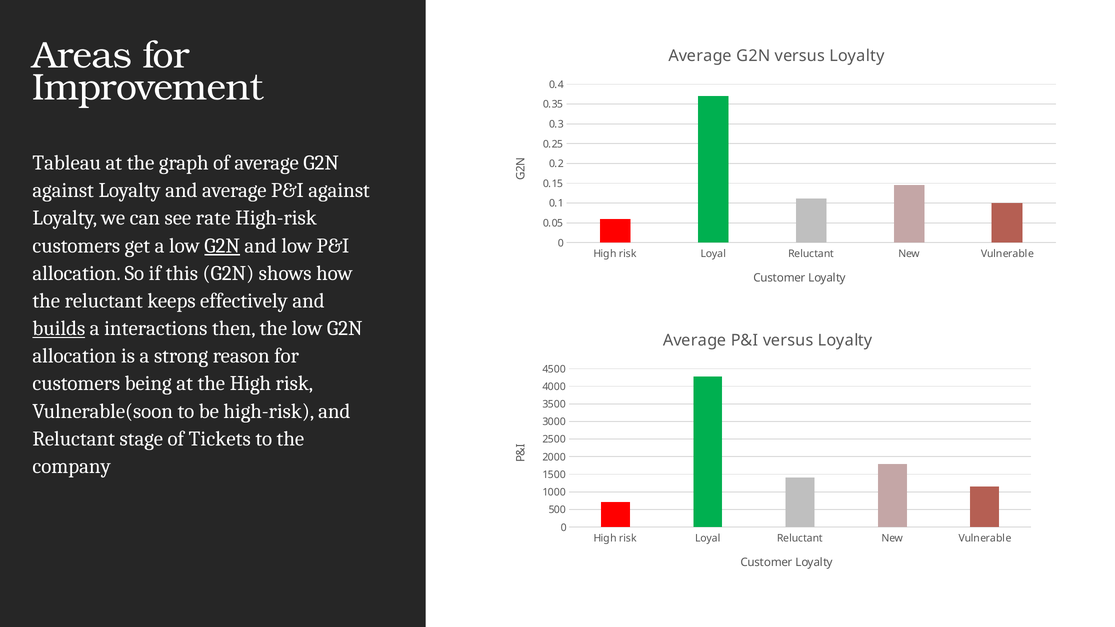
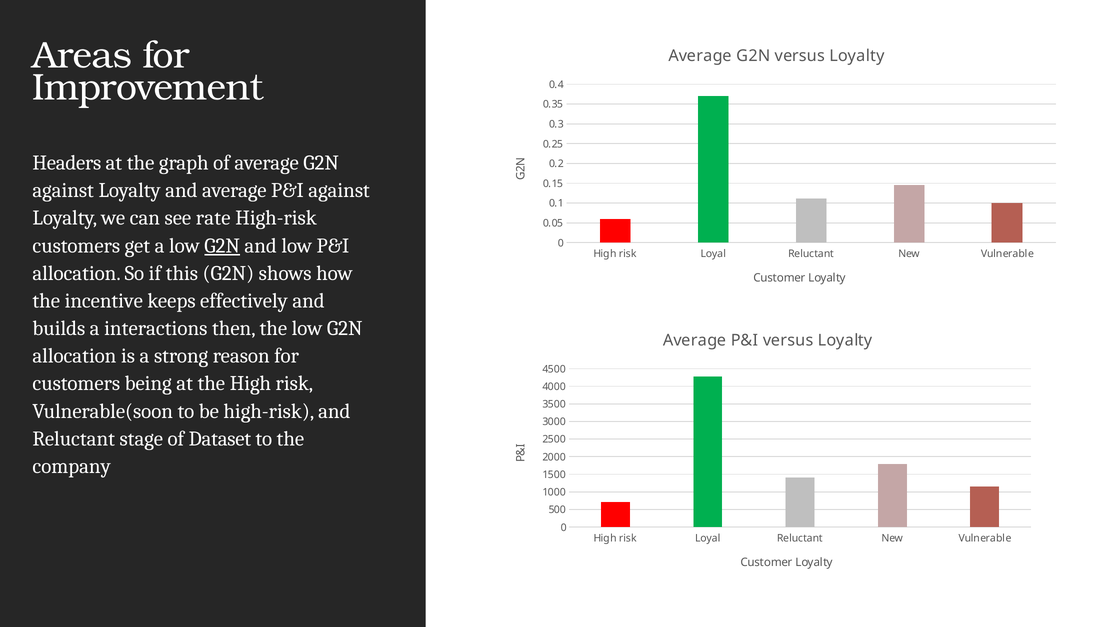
Tableau: Tableau -> Headers (67, 163)
the reluctant: reluctant -> incentive (104, 301)
builds underline: present -> none (59, 328)
Tickets: Tickets -> Dataset (220, 439)
